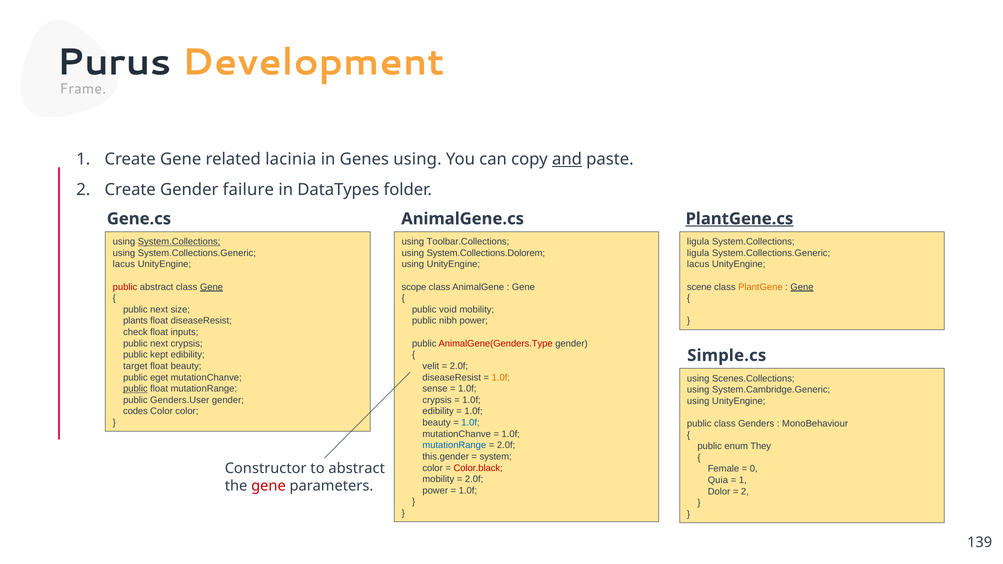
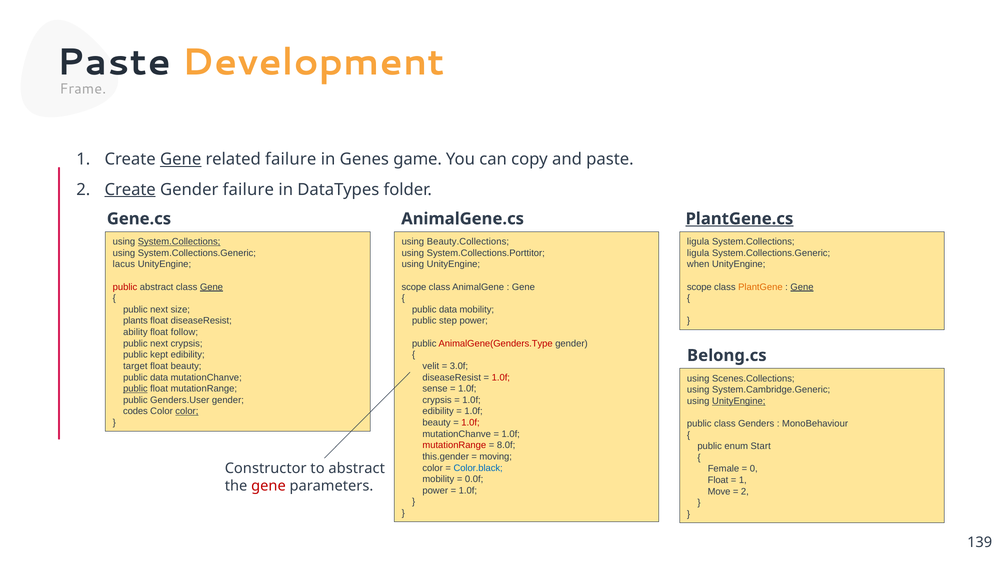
Purus: Purus -> Paste (114, 62)
Gene underline: none -> present (181, 160)
related lacinia: lacinia -> failure (291, 160)
Genes using: using -> game (418, 160)
and underline: present -> none (567, 160)
Create underline: none -> present (130, 190)
Toolbar.Collections: Toolbar.Collections -> Beauty.Collections (468, 242)
System.Collections.Dolorem: System.Collections.Dolorem -> System.Collections.Porttitor (486, 253)
lacus: lacus -> when (698, 264)
scene: scene -> scope (699, 287)
void: void -> data (448, 310)
nibh: nibh -> step (448, 321)
check: check -> ability (135, 332)
inputs: inputs -> follow (184, 332)
Simple.cs: Simple.cs -> Belong.cs (727, 356)
2.0f: 2.0f -> 3.0f (459, 366)
eget: eget -> data (159, 378)
1.0f colour: orange -> red (501, 378)
UnityEngine underline: none -> present (739, 401)
color underline: none -> present (187, 411)
1.0f colour: blue -> red (470, 423)
mutationRange colour: blue -> red (454, 445)
2.0f: 2.0f -> 8.0f (506, 445)
They: They -> Start (761, 446)
system: system -> moving (496, 457)
Color.black colour: red -> blue (478, 468)
2.0f: 2.0f -> 0.0f (474, 479)
Quia: Quia -> Float (718, 480)
Dolor: Dolor -> Move (719, 492)
